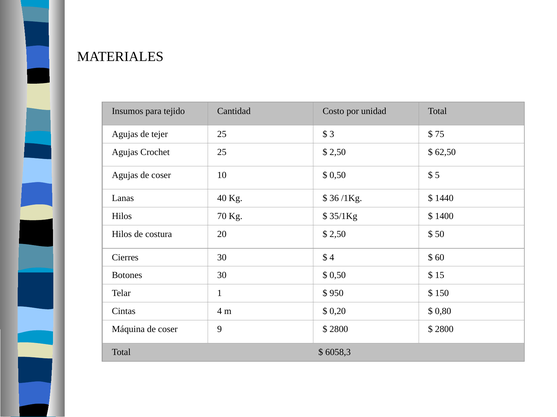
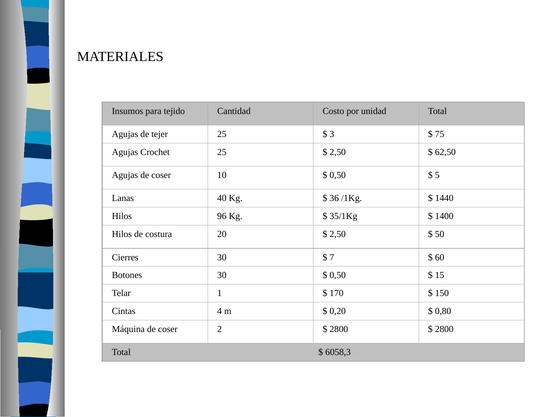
70: 70 -> 96 (222, 217)
4: 4 -> 7 (332, 258)
950: 950 -> 170 (337, 294)
9: 9 -> 2 (220, 330)
